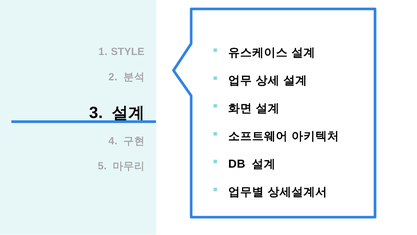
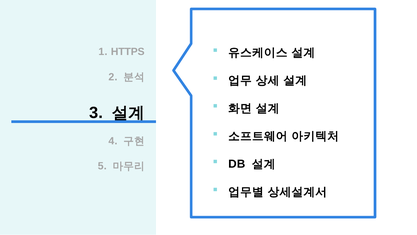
STYLE: STYLE -> HTTPS (128, 52)
